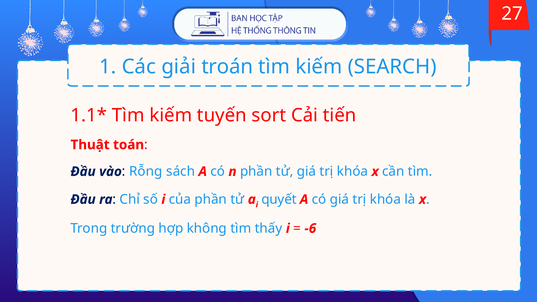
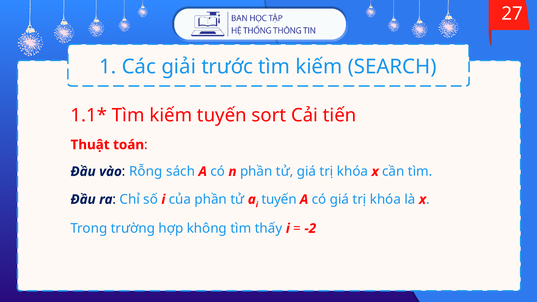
troán: troán -> trước (227, 67)
i quyết: quyết -> tuyến (279, 199)
-6: -6 -> -2 (310, 228)
